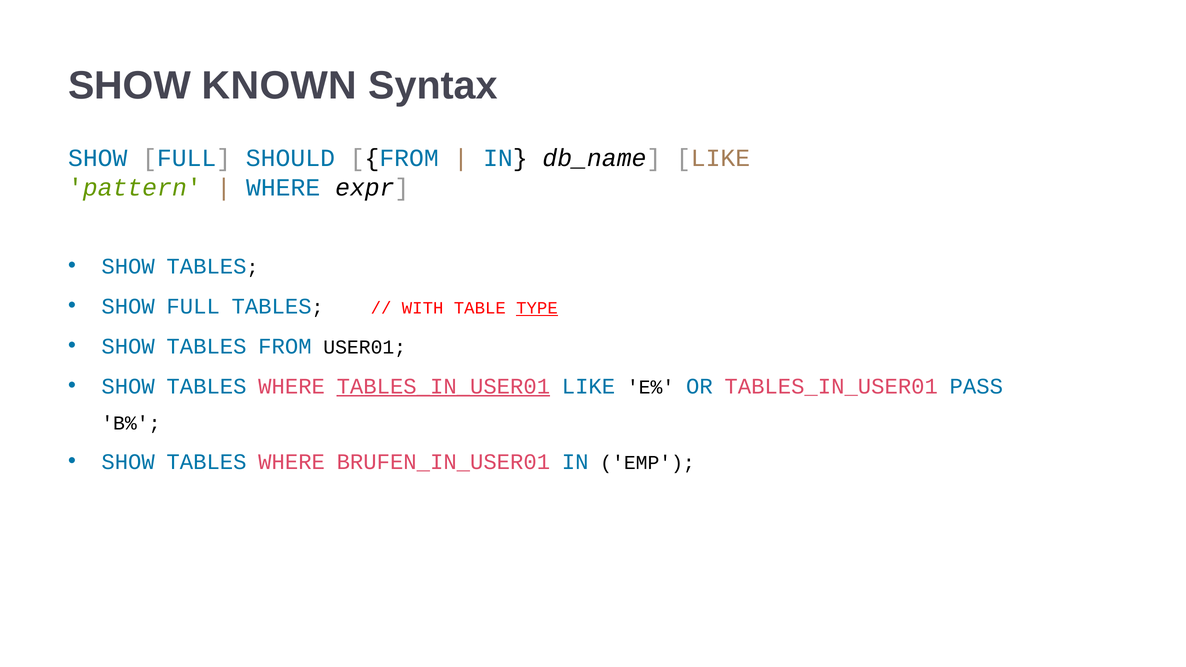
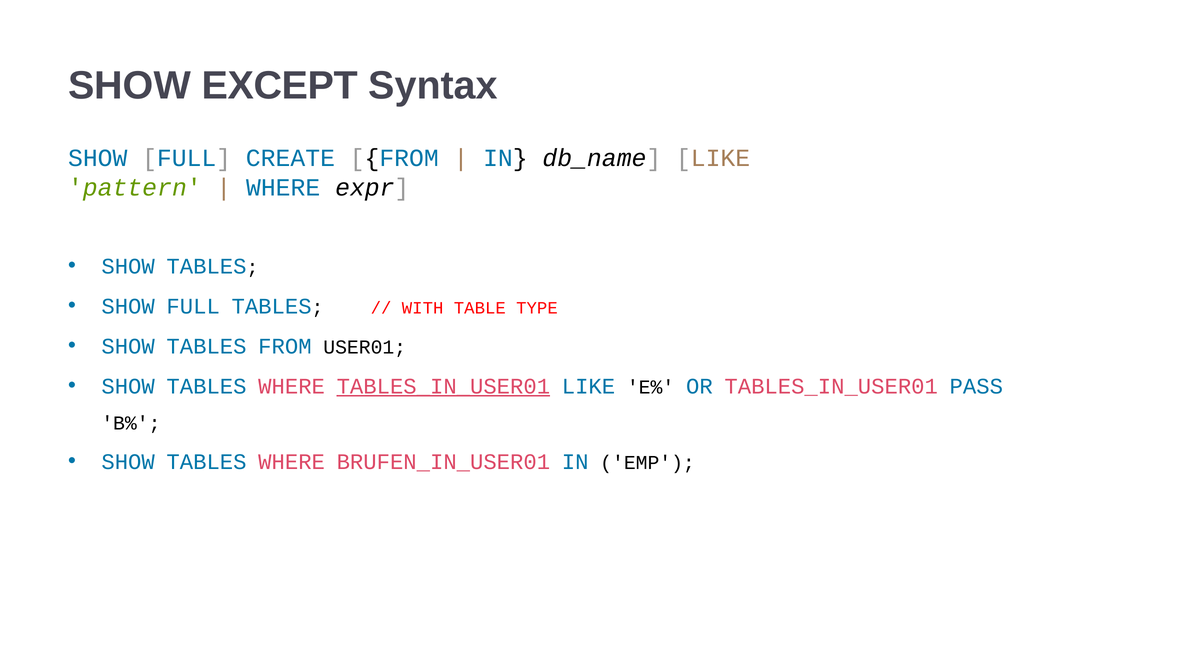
KNOWN: KNOWN -> EXCEPT (280, 86)
SHOULD: SHOULD -> CREATE (290, 158)
TYPE underline: present -> none (537, 308)
